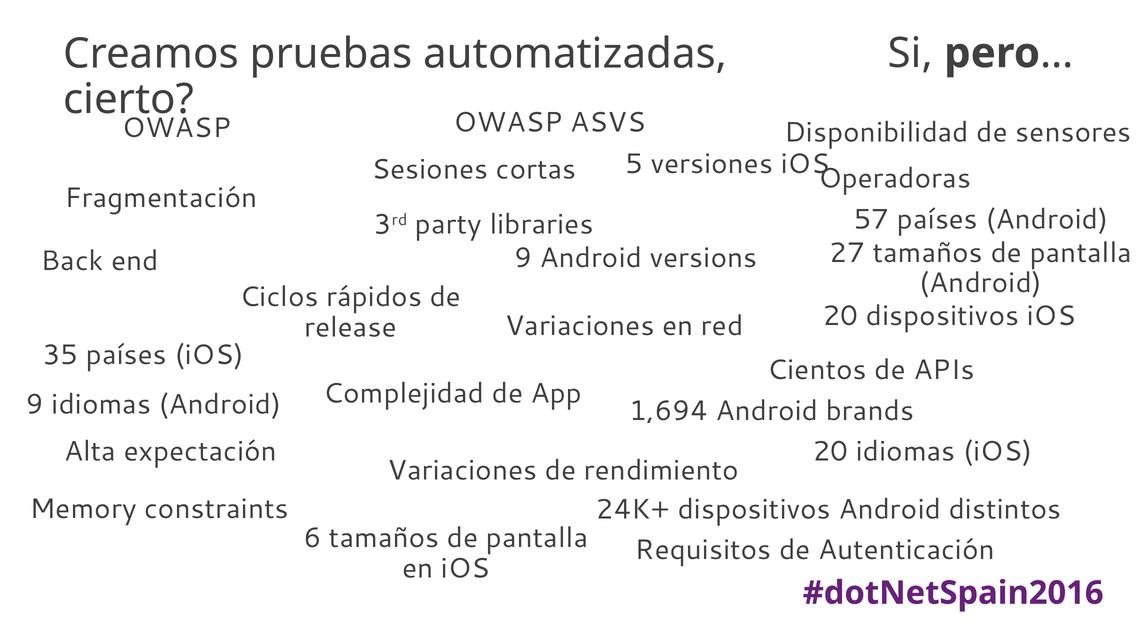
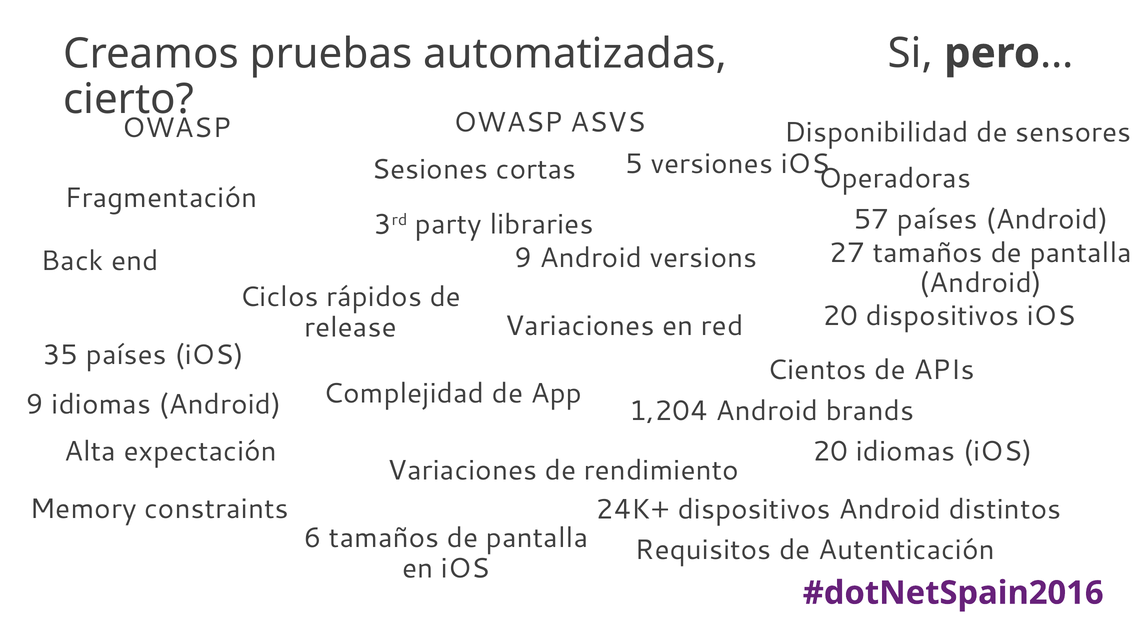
1,694: 1,694 -> 1,204 (669, 411)
